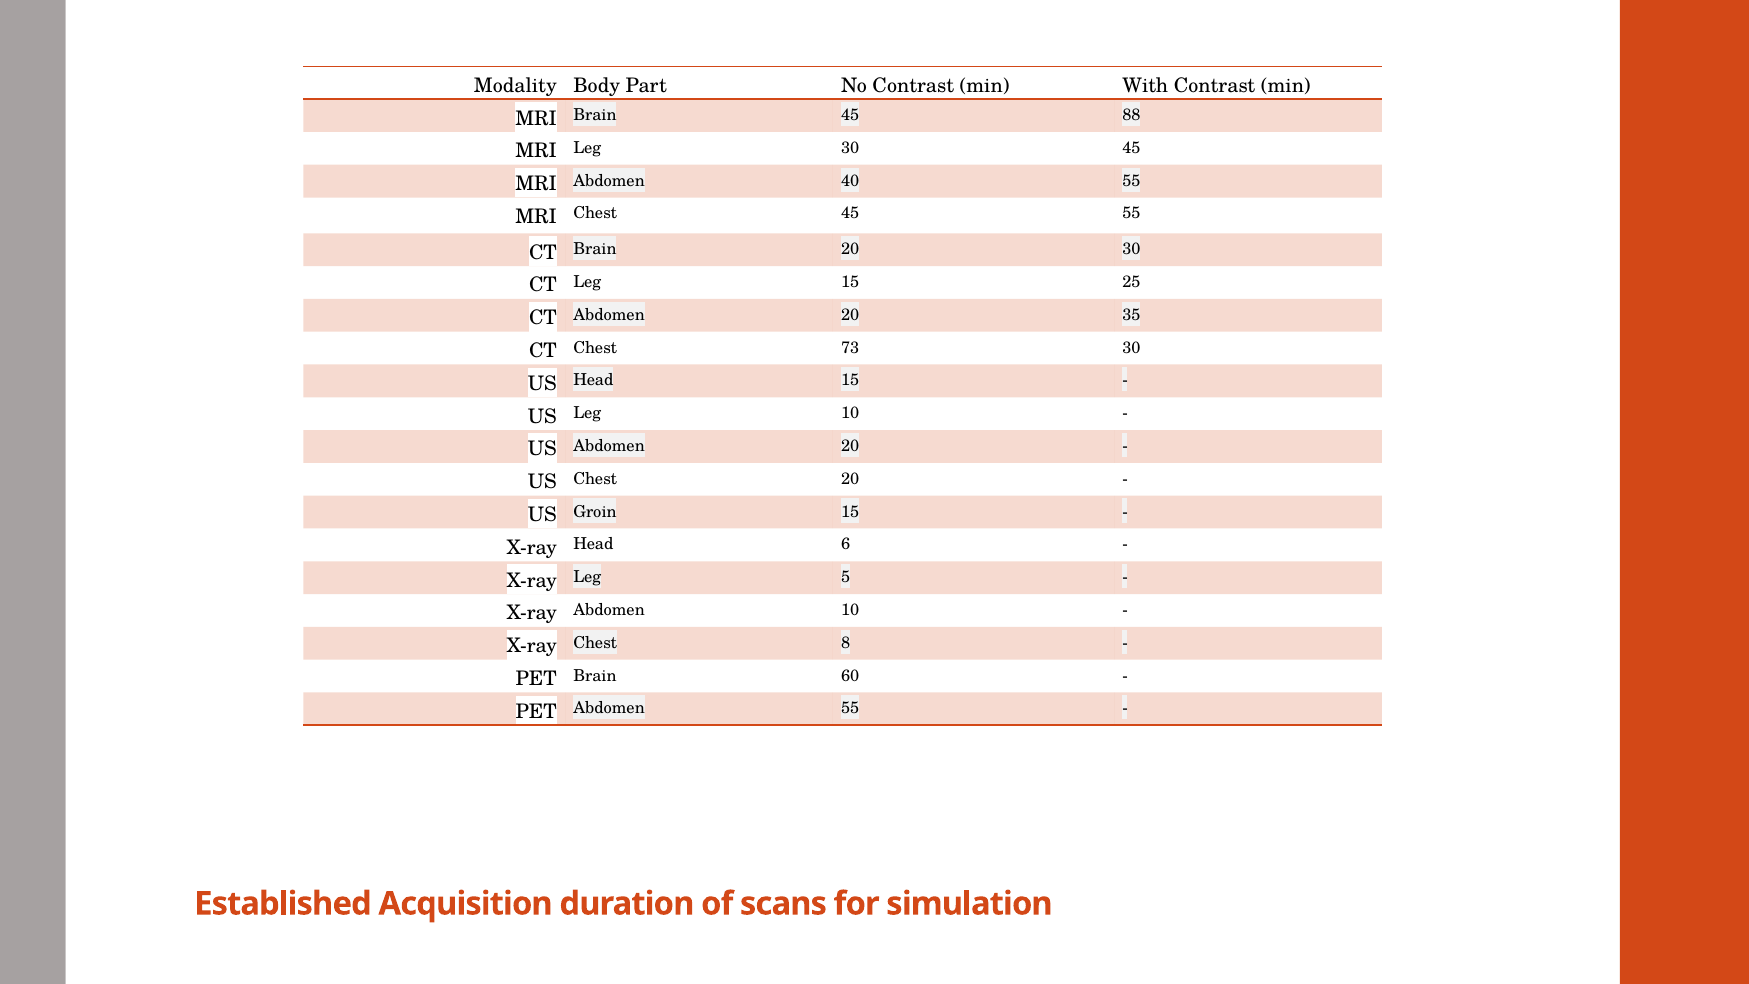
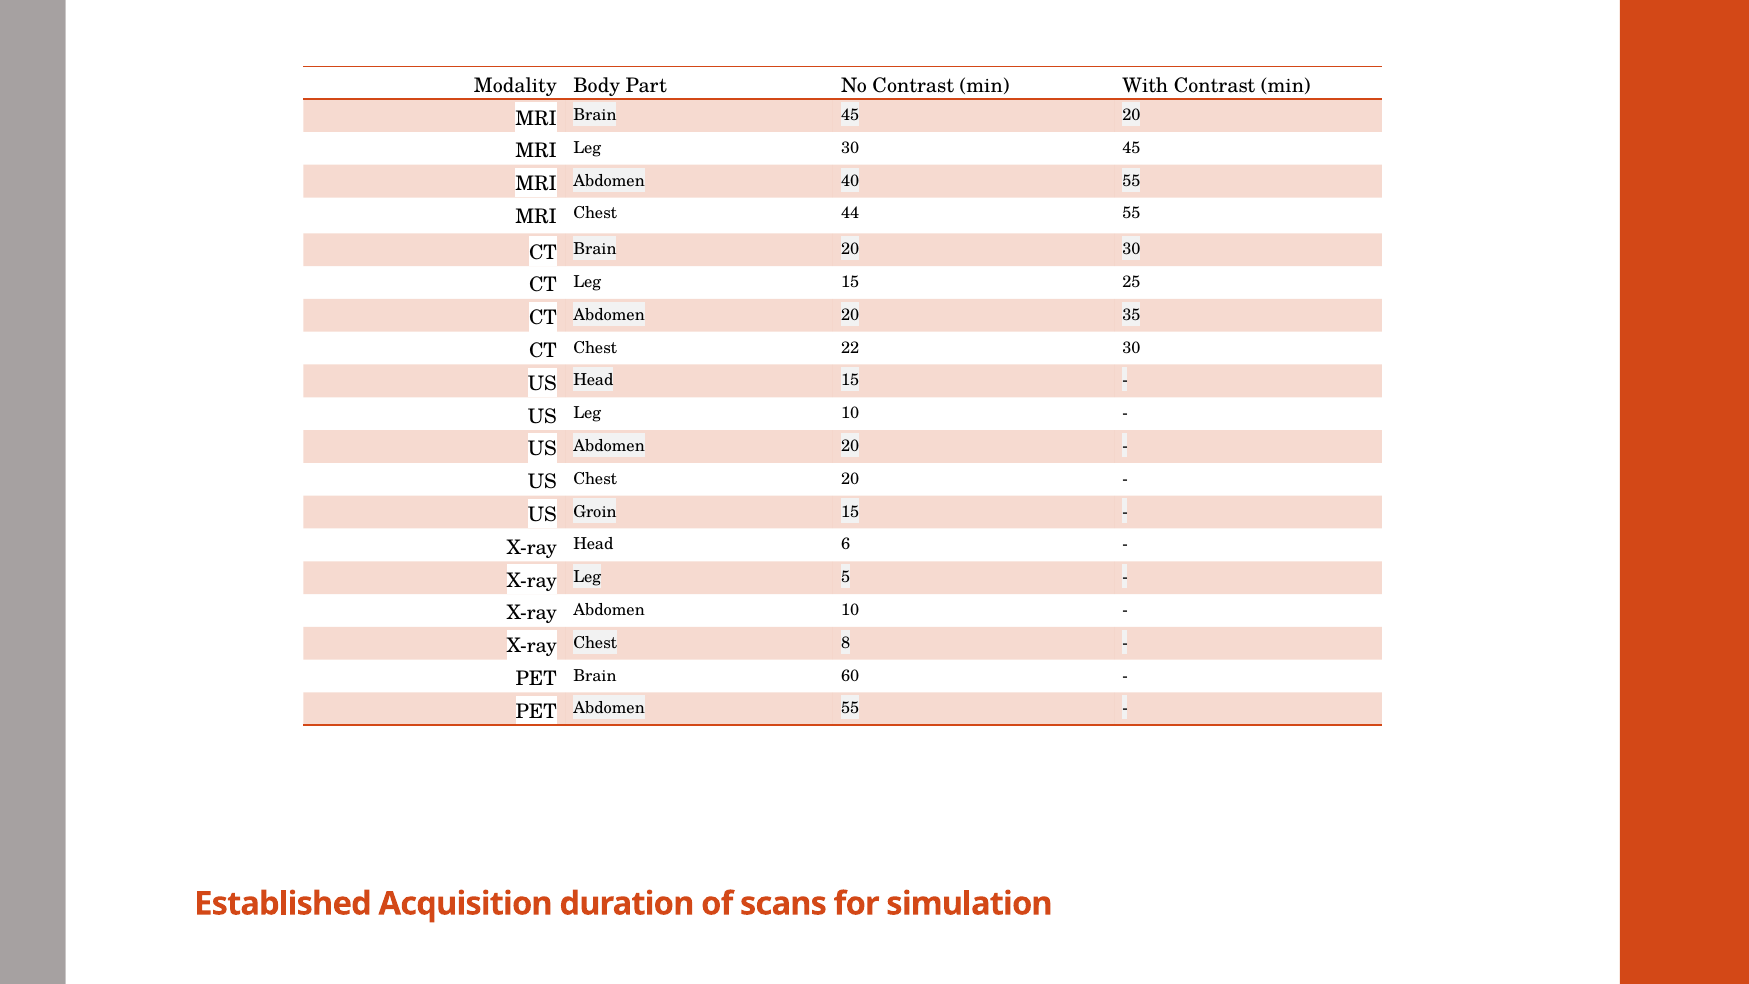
45 88: 88 -> 20 (1131, 115)
Chest 45: 45 -> 44 (850, 213)
73: 73 -> 22 (850, 348)
